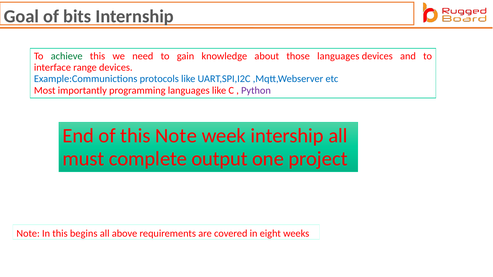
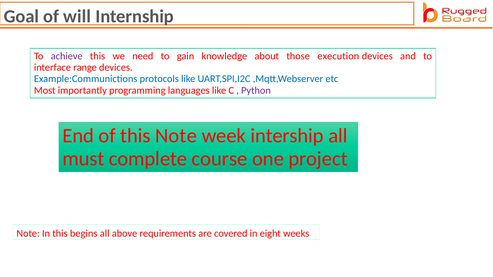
bits: bits -> will (77, 16)
achieve colour: green -> purple (67, 56)
those languages: languages -> execution (338, 56)
output: output -> course (220, 159)
